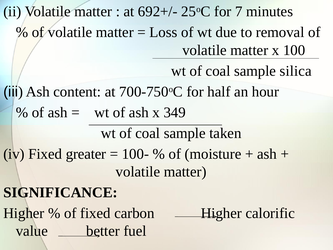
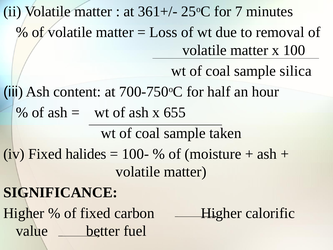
692+/-: 692+/- -> 361+/- (158, 12)
349: 349 -> 655 (175, 112)
greater: greater -> halides (86, 154)
